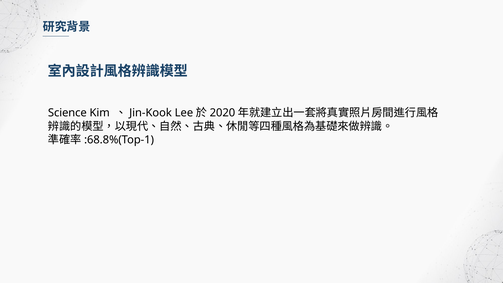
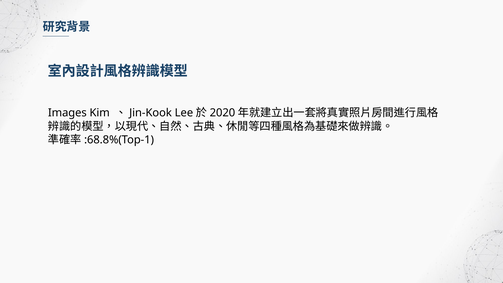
Science: Science -> Images (67, 113)
